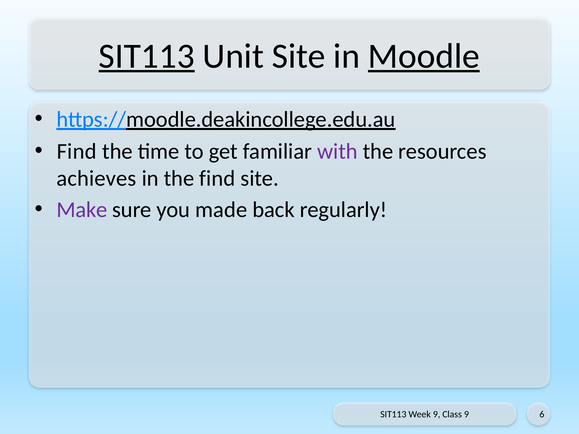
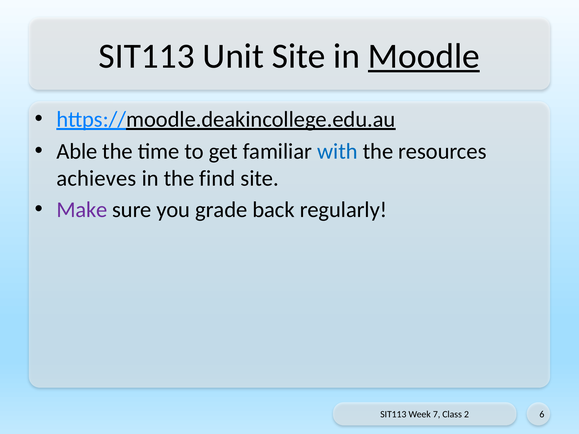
SIT113 underline: present -> none (147, 56)
Find: Find -> Able (77, 151)
with colour: purple -> blue (337, 151)
made: made -> grade (221, 210)
Week 9: 9 -> 7 (437, 415)
Class 9: 9 -> 2 (466, 415)
